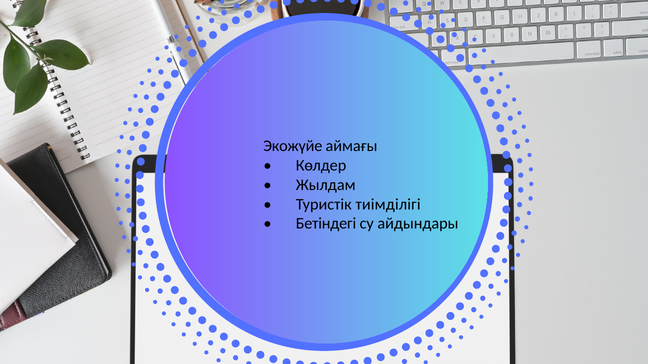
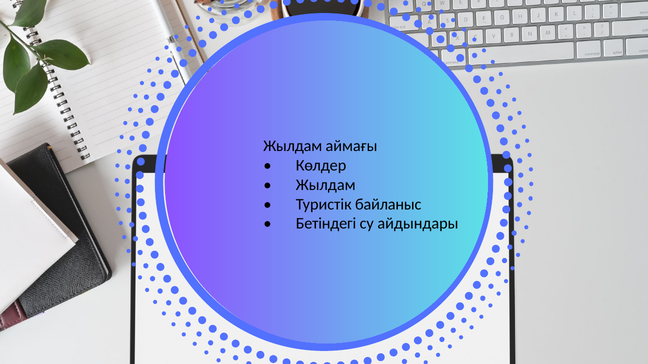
Экожүйе: Экожүйе -> Жылдам (293, 146)
тиімділігі: тиімділігі -> байланыс (388, 204)
